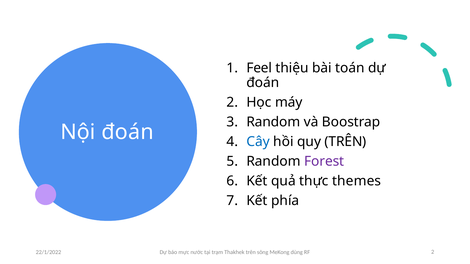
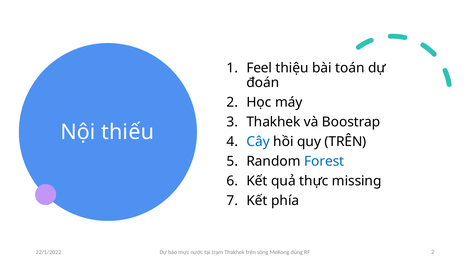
Random: Random -> Thakhek (273, 122)
Nội đoán: đoán -> thiếu (128, 132)
Forest colour: purple -> blue (324, 162)
themes: themes -> missing (357, 181)
